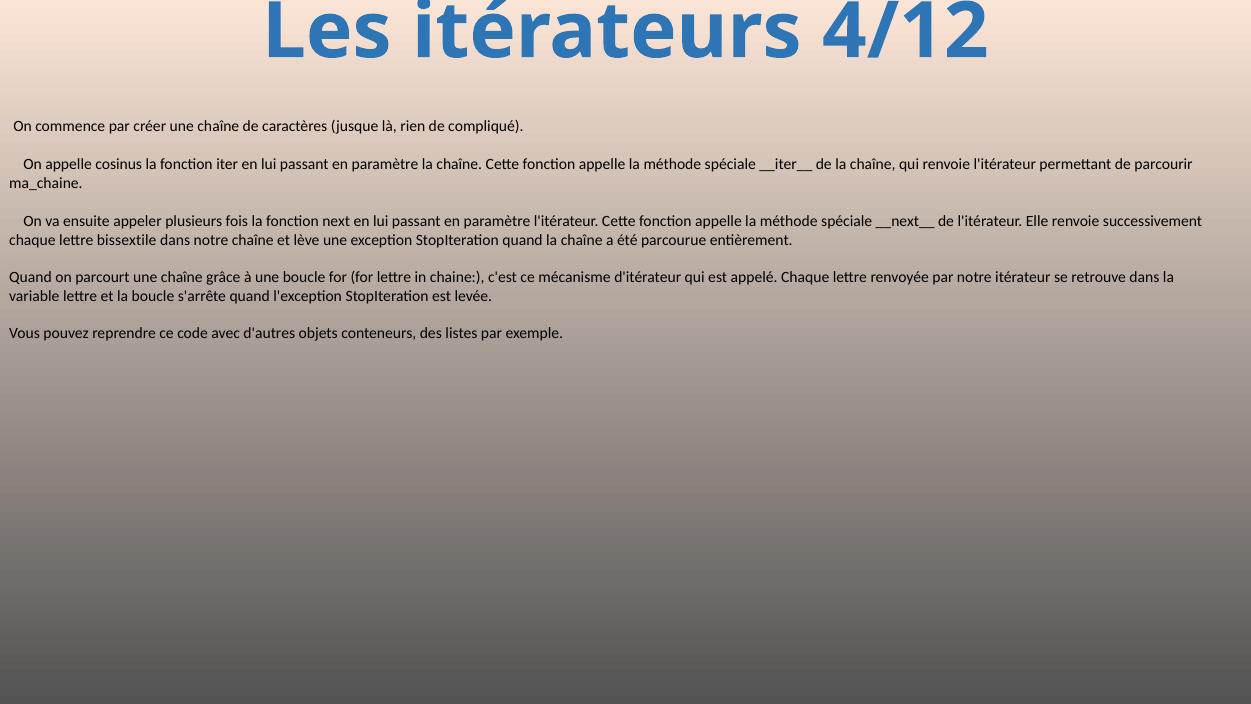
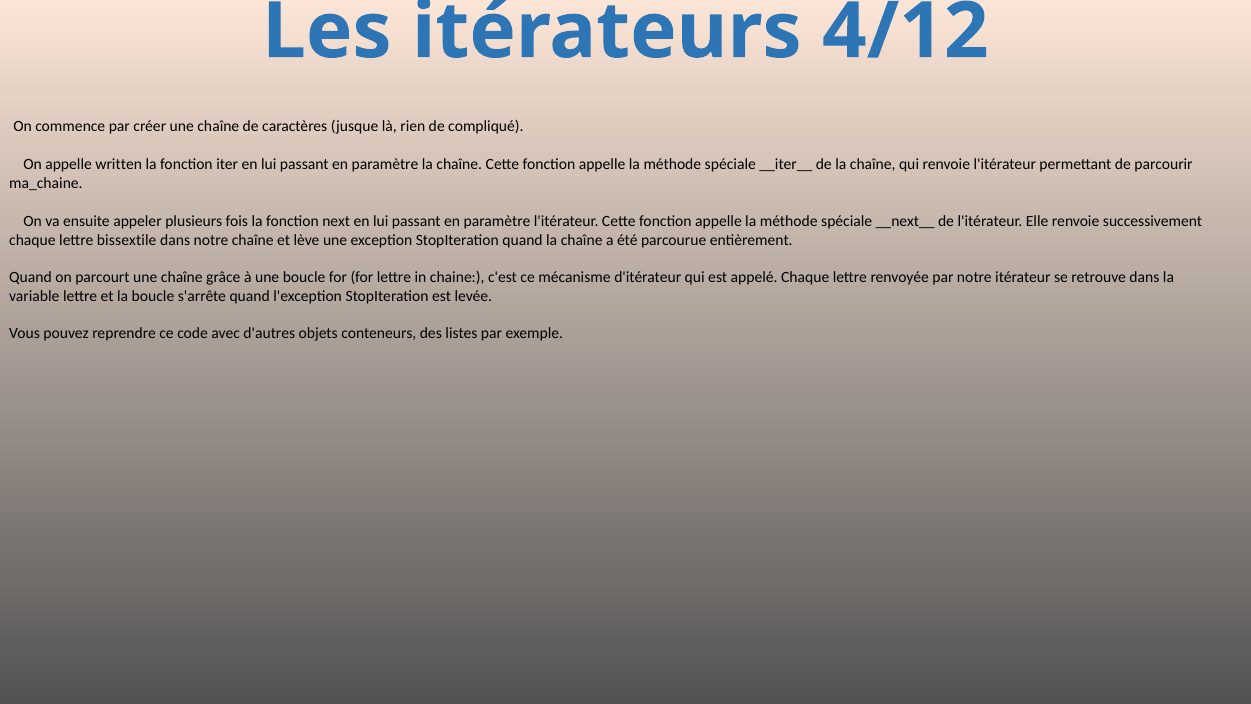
cosinus: cosinus -> written (119, 165)
